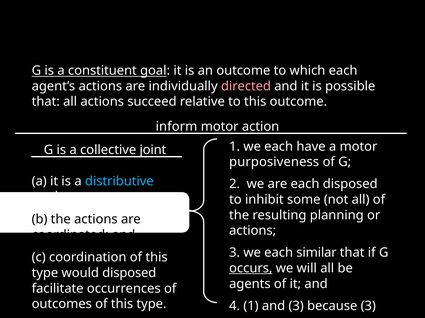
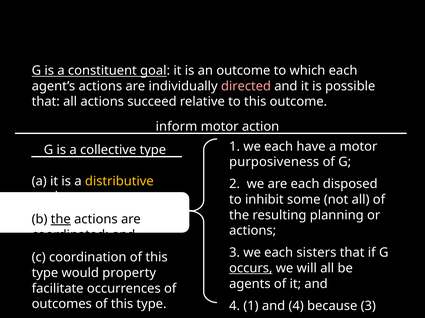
collective joint: joint -> type (153, 150)
distributive colour: light blue -> yellow (119, 181)
the underline: none -> present (61, 220)
similar: similar -> sisters (316, 253)
would disposed: disposed -> property (129, 274)
1 and 3: 3 -> 4 (296, 306)
